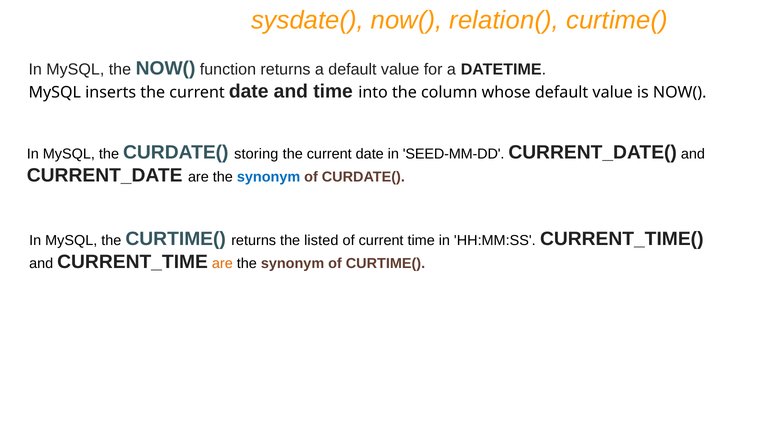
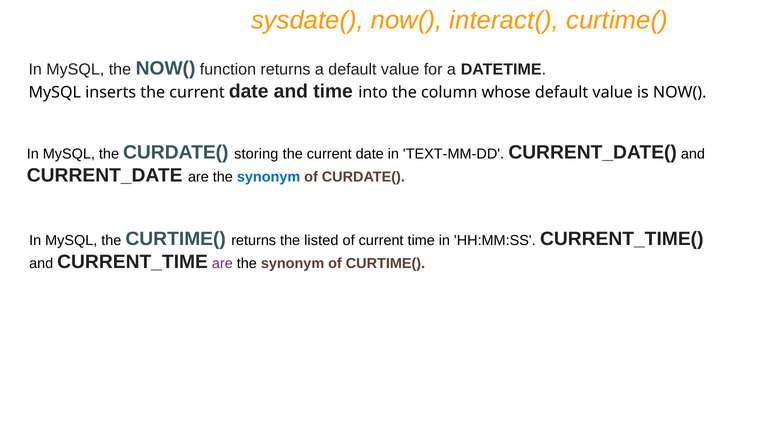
relation(: relation( -> interact( (504, 20)
SEED-MM-DD: SEED-MM-DD -> TEXT-MM-DD (454, 154)
are colour: orange -> purple (222, 264)
